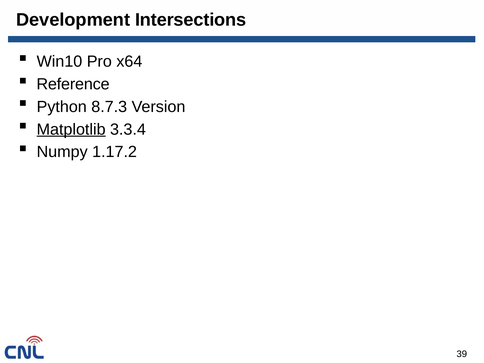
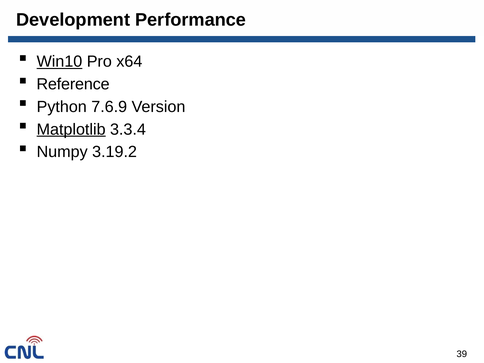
Intersections: Intersections -> Performance (191, 20)
Win10 underline: none -> present (59, 62)
8.7.3: 8.7.3 -> 7.6.9 (109, 107)
1.17.2: 1.17.2 -> 3.19.2 (115, 152)
